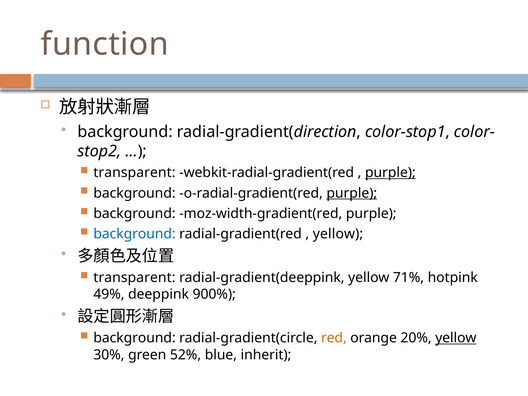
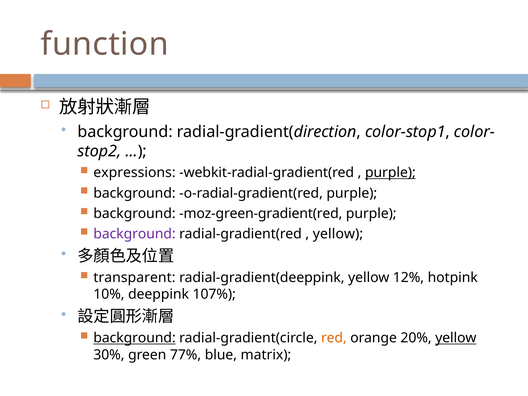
transparent: transparent -> expressions (134, 173)
purple underline: present -> none (352, 193)
moz-width-gradient(red: moz-width-gradient(red -> moz-green-gradient(red (261, 213)
background colour: blue -> purple (135, 234)
71%: 71% -> 12% (408, 278)
49%: 49% -> 10% (109, 294)
900%: 900% -> 107% (214, 294)
background underline: none -> present (135, 338)
52%: 52% -> 77% (186, 355)
inherit: inherit -> matrix (266, 355)
